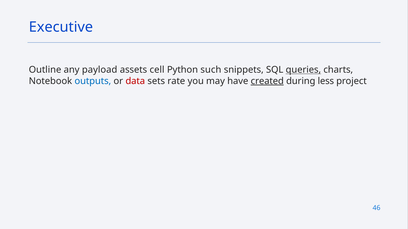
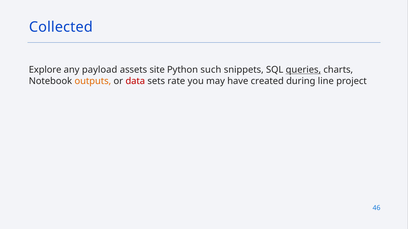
Executive: Executive -> Collected (61, 27)
Outline: Outline -> Explore (45, 70)
cell: cell -> site (157, 70)
outputs colour: blue -> orange (93, 81)
created underline: present -> none (267, 81)
less: less -> line (326, 81)
